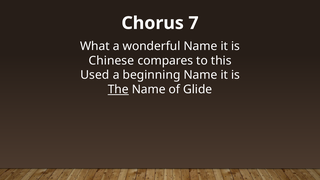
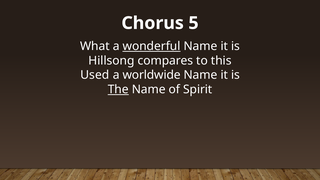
7: 7 -> 5 (193, 23)
wonderful underline: none -> present (152, 46)
Chinese: Chinese -> Hillsong (111, 61)
beginning: beginning -> worldwide (152, 75)
Glide: Glide -> Spirit (198, 89)
